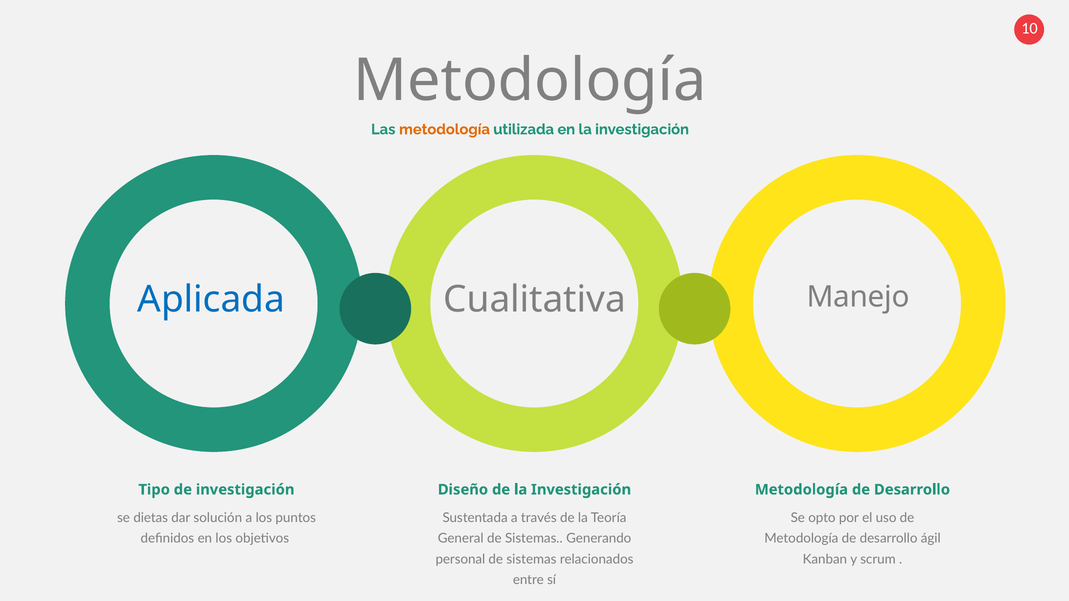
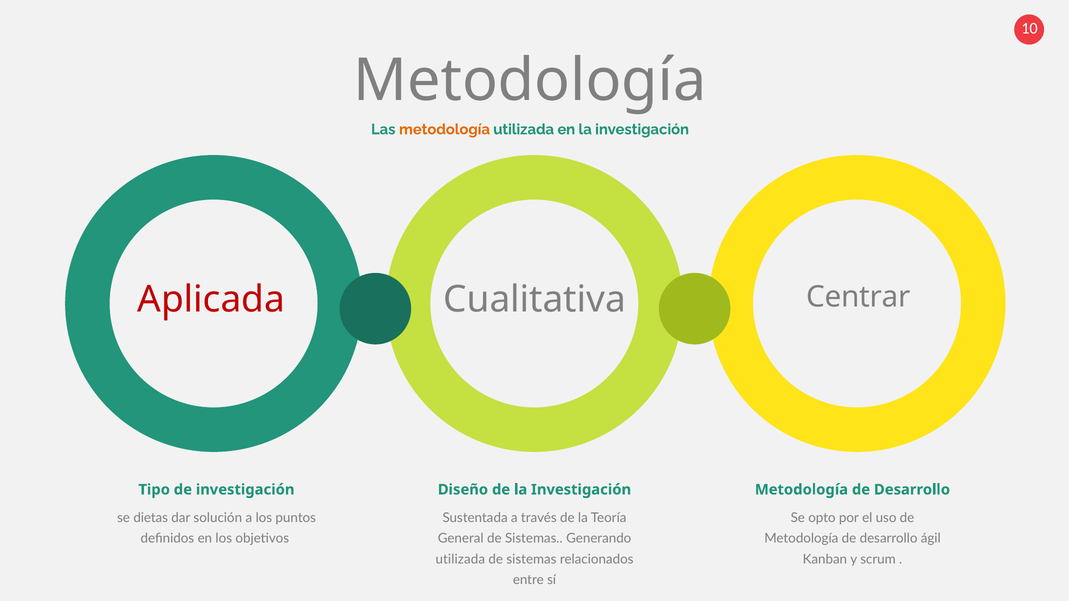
Aplicada colour: blue -> red (211, 300)
Manejo: Manejo -> Centrar (858, 297)
personal: personal -> utilizada (460, 560)
